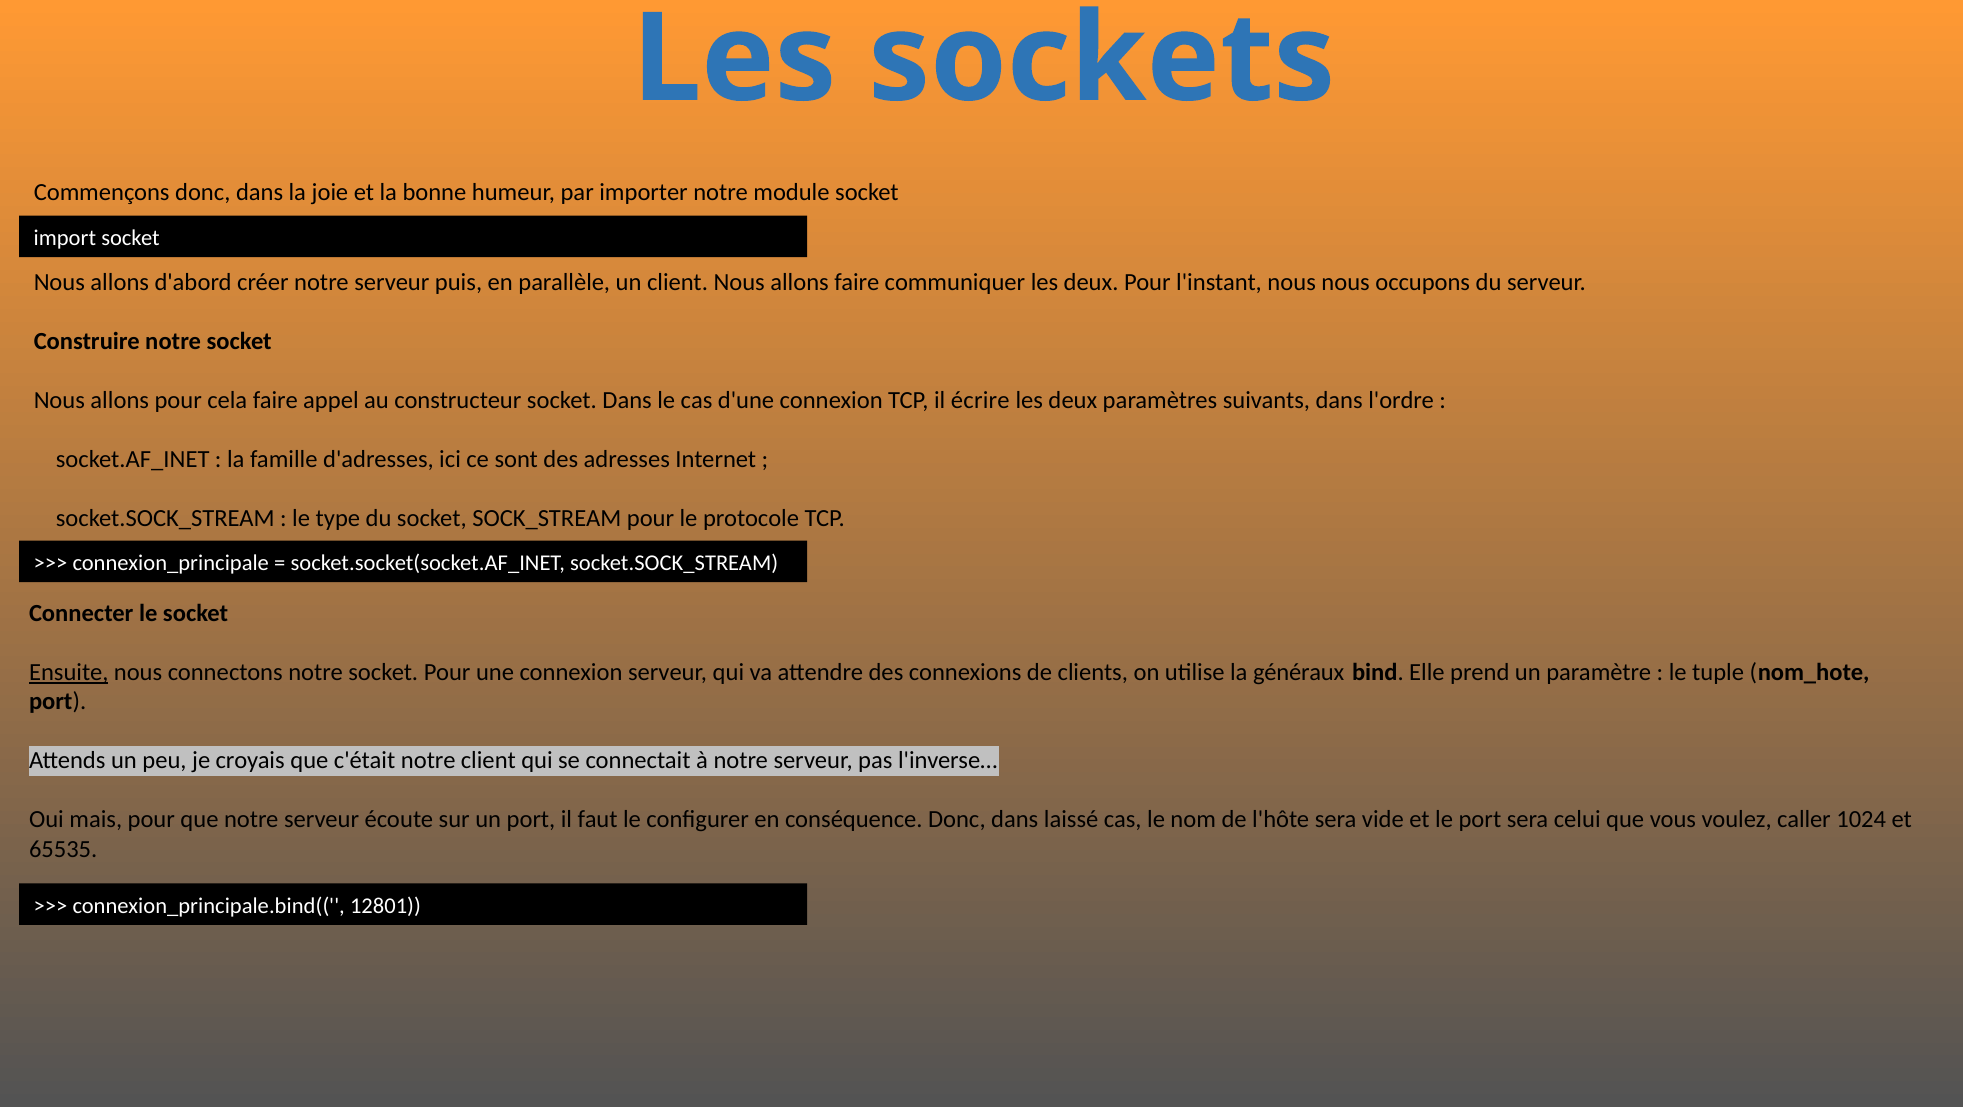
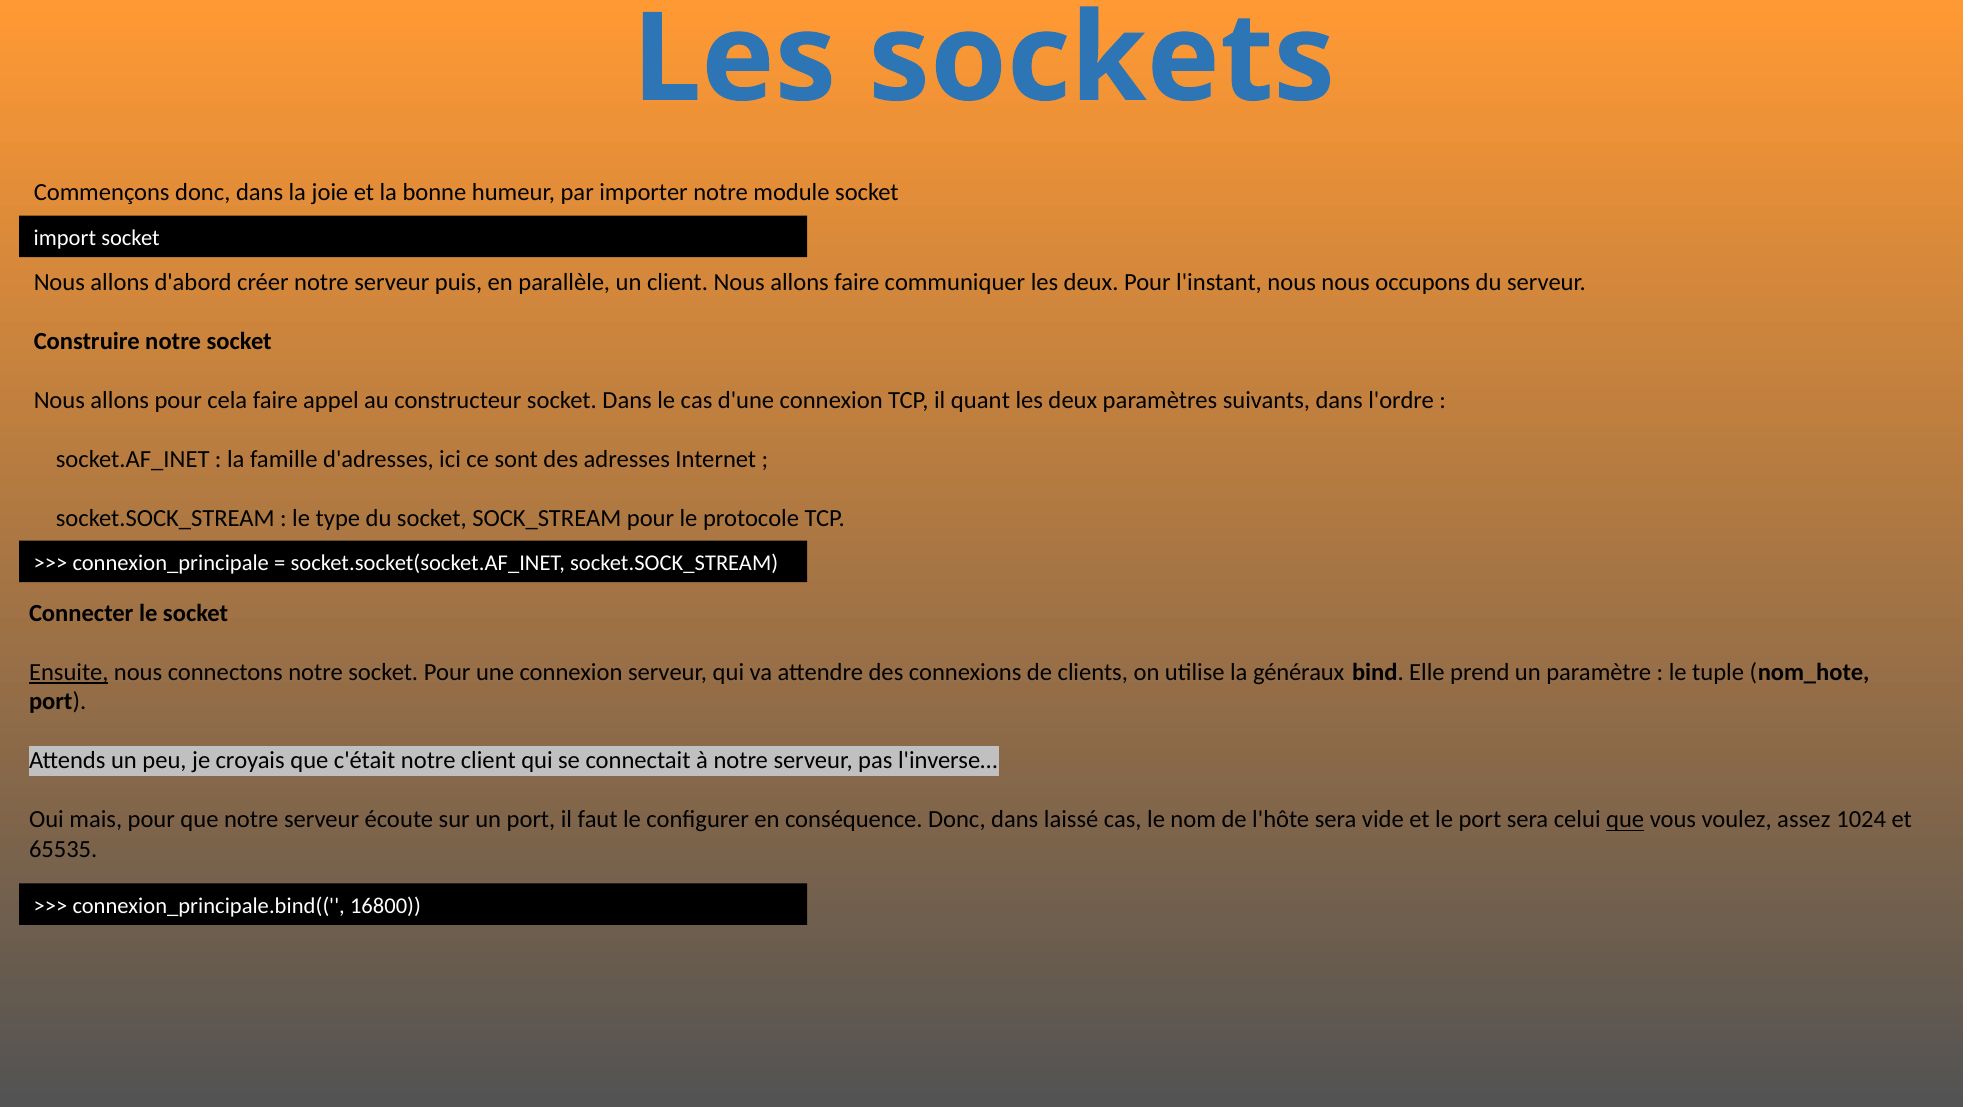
écrire: écrire -> quant (980, 400)
que underline: none -> present (1625, 820)
caller: caller -> assez (1804, 820)
12801: 12801 -> 16800 (385, 906)
